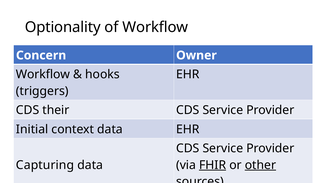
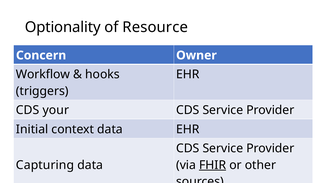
of Workflow: Workflow -> Resource (155, 27)
their: their -> your (56, 110)
other underline: present -> none (260, 165)
